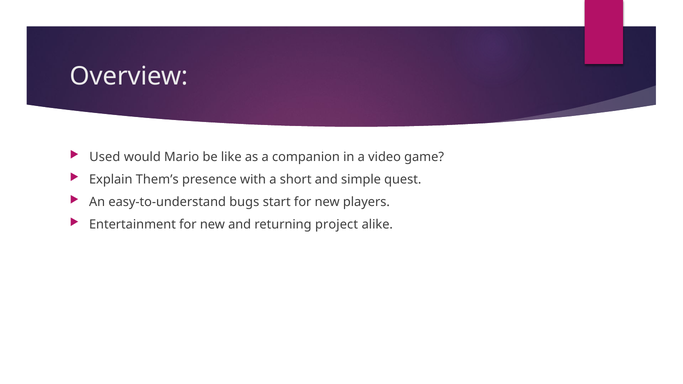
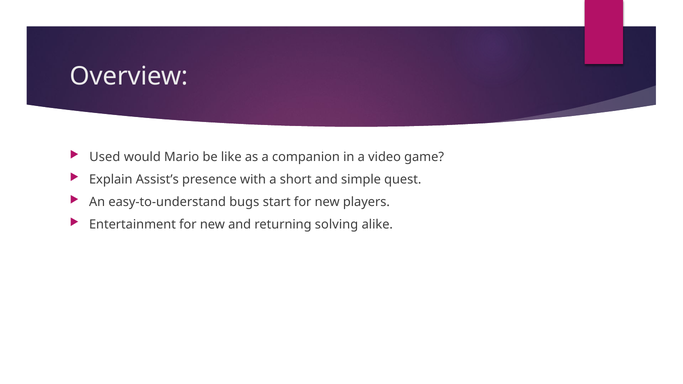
Them’s: Them’s -> Assist’s (157, 179)
project: project -> solving (337, 224)
